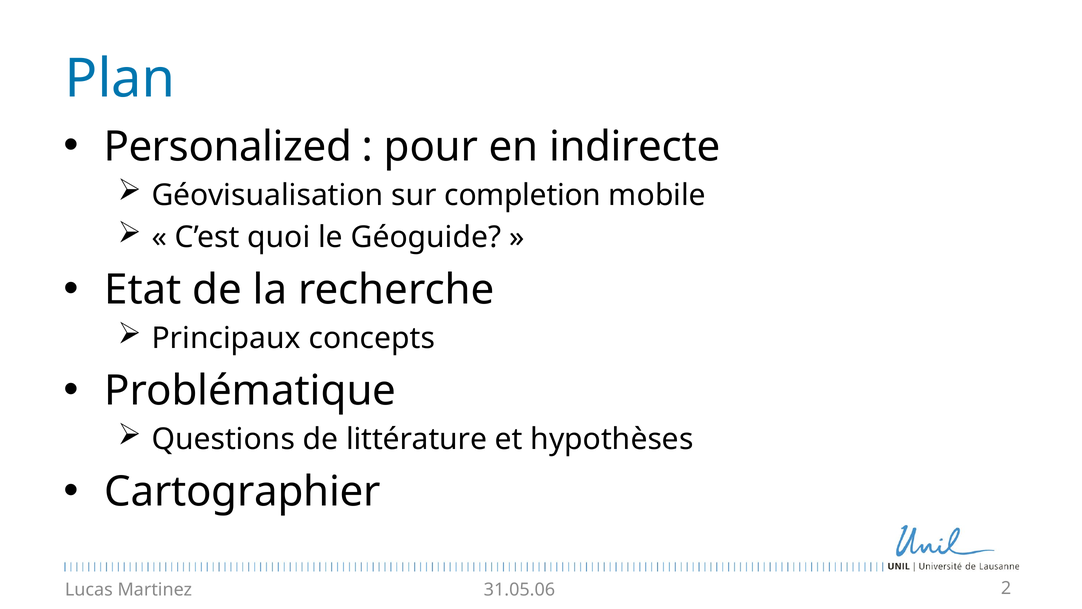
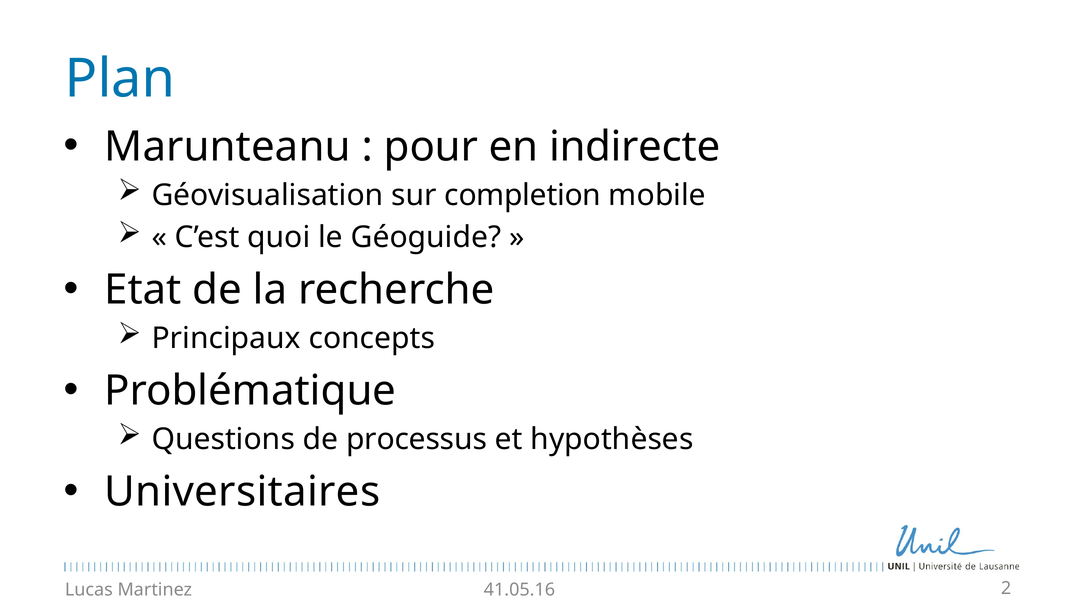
Personalized: Personalized -> Marunteanu (227, 147)
littérature: littérature -> processus (417, 439)
Cartographier: Cartographier -> Universitaires (242, 492)
31.05.06: 31.05.06 -> 41.05.16 (519, 589)
